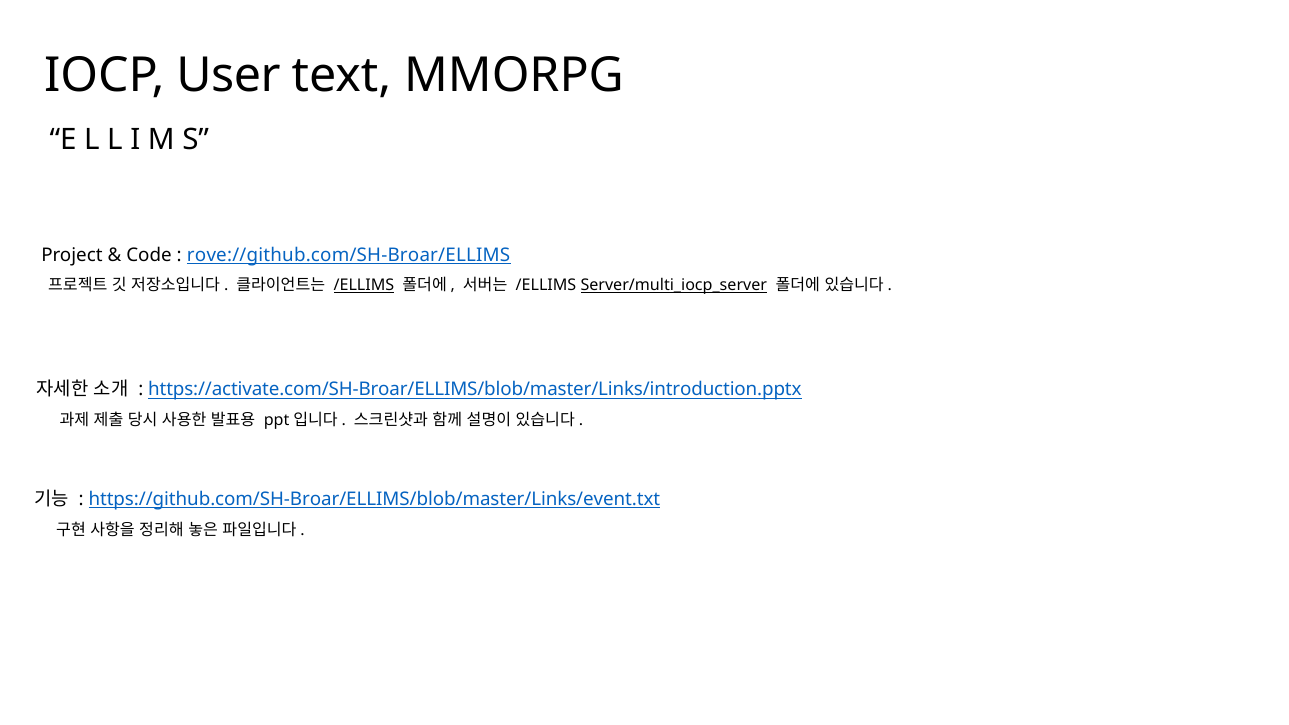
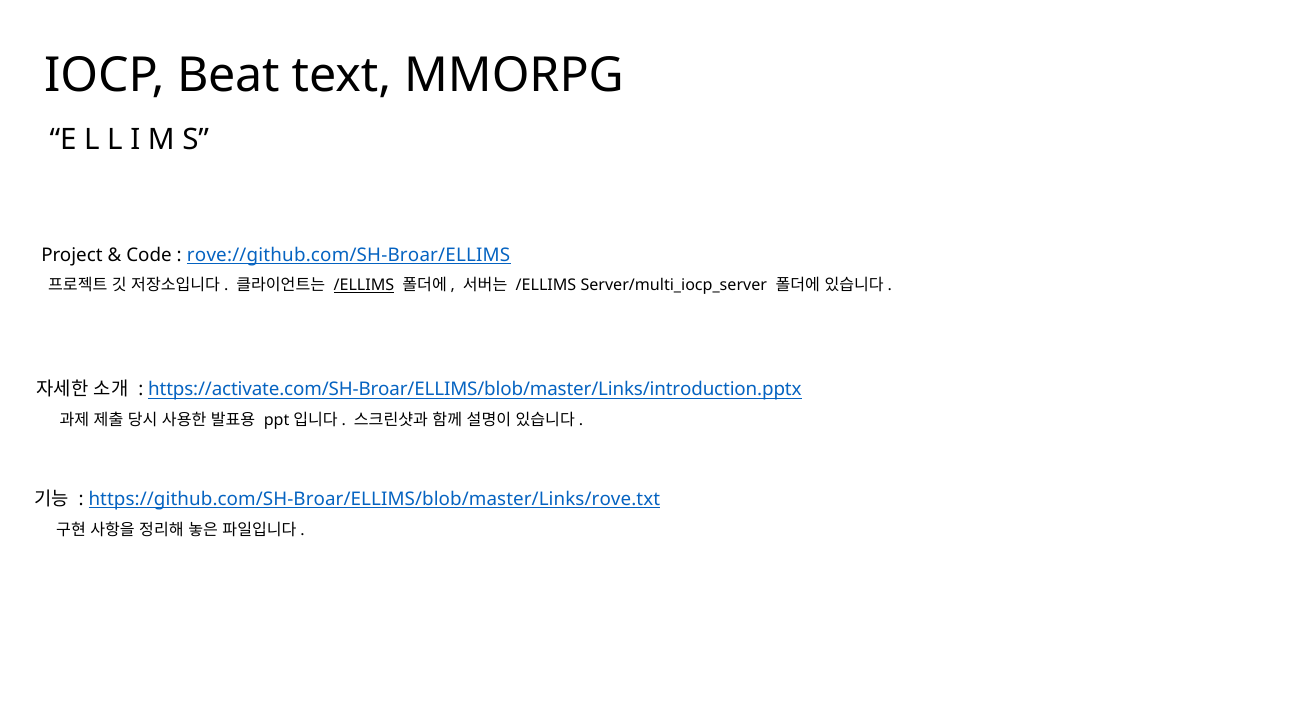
User: User -> Beat (228, 76)
Server/multi_iocp_server underline: present -> none (674, 286)
https://github.com/SH-Broar/ELLIMS/blob/master/Links/event.txt: https://github.com/SH-Broar/ELLIMS/blob/master/Links/event.txt -> https://github.com/SH-Broar/ELLIMS/blob/master/Links/rove.txt (374, 499)
